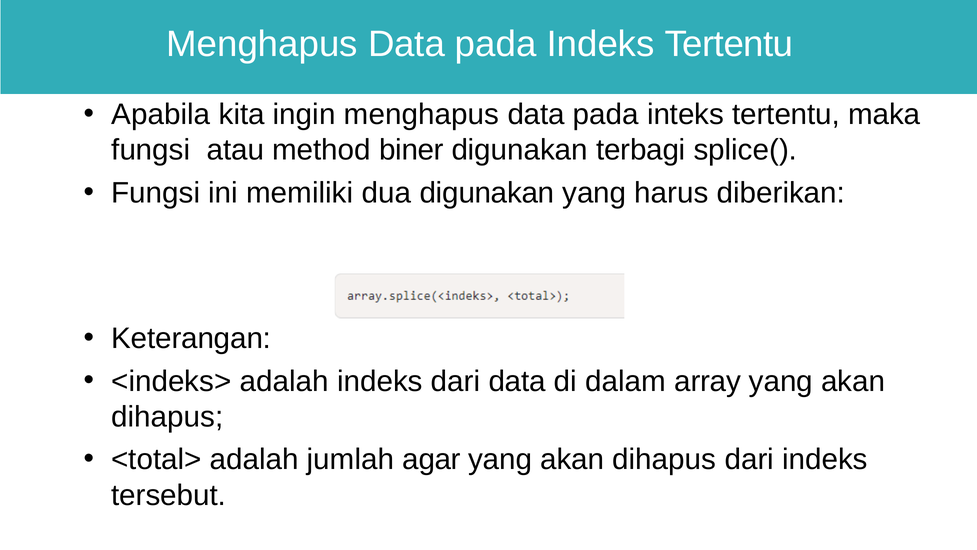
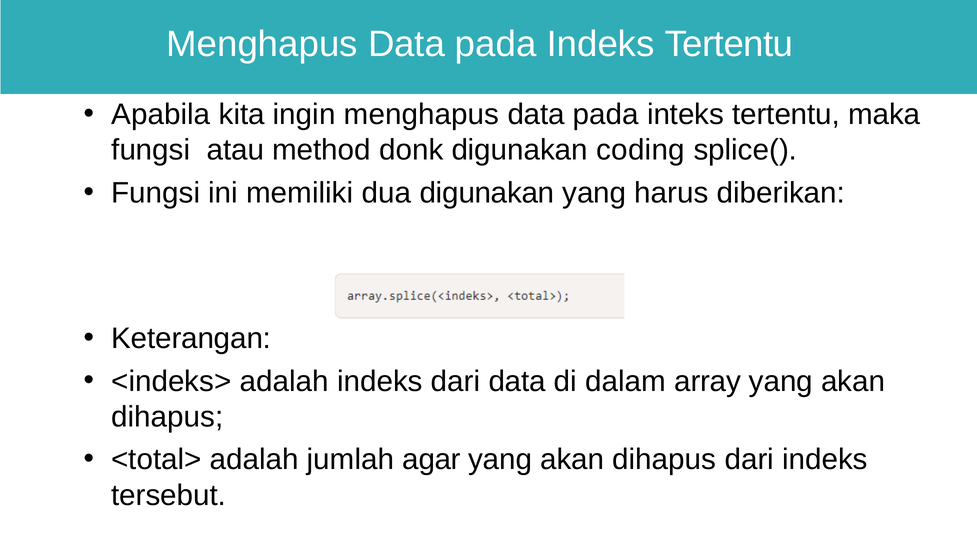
biner: biner -> donk (411, 150)
terbagi: terbagi -> coding (640, 150)
